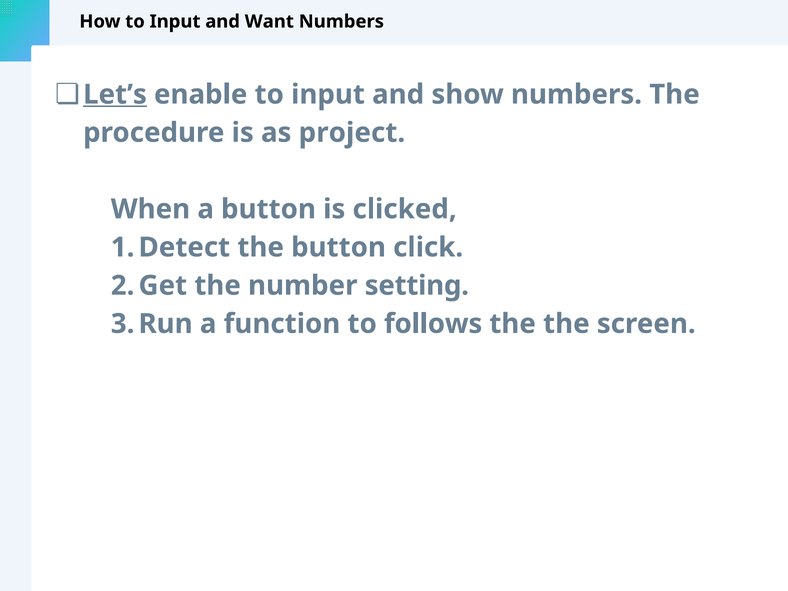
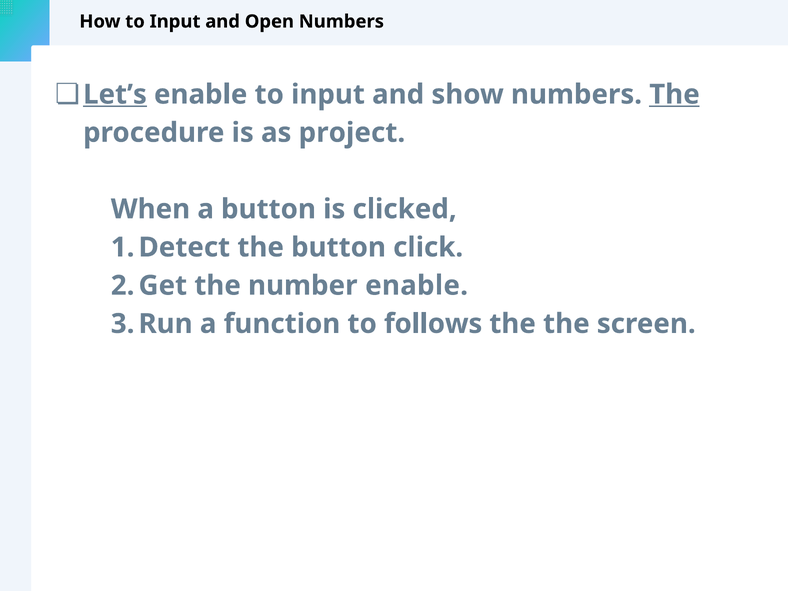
Want: Want -> Open (269, 22)
The underline: none -> present (674, 94)
number setting: setting -> enable (417, 286)
